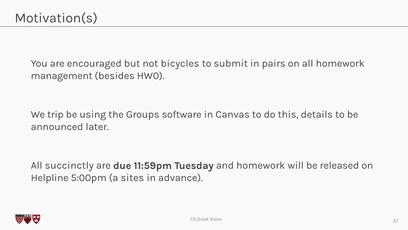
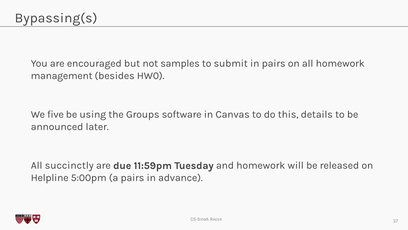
Motivation(s: Motivation(s -> Bypassing(s (56, 18)
bicycles: bicycles -> samples (180, 63)
trip: trip -> five (55, 114)
a sites: sites -> pairs (132, 177)
